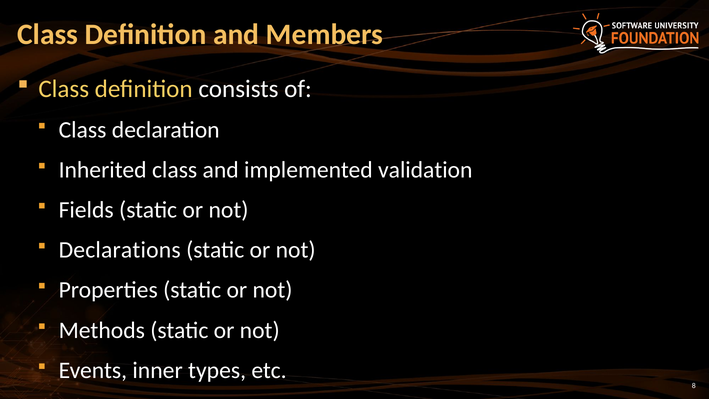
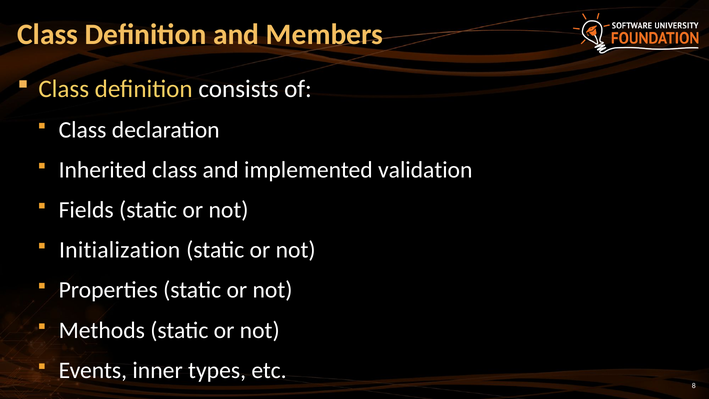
Declarations: Declarations -> Initialization (120, 250)
